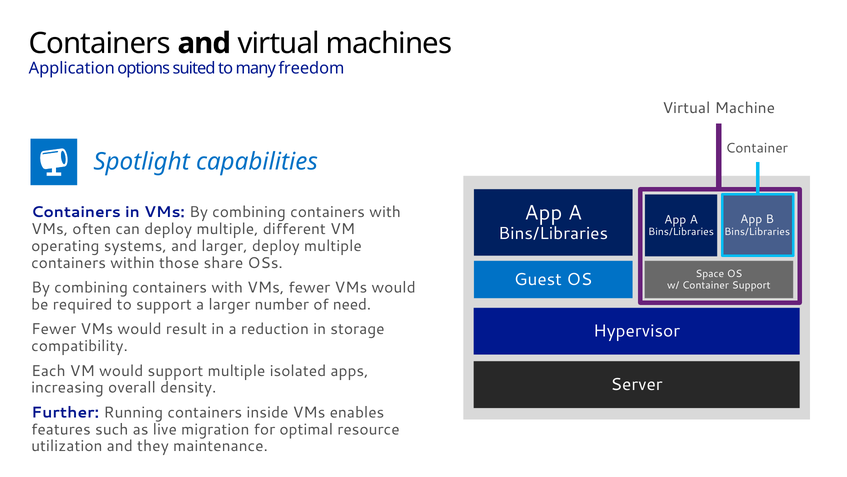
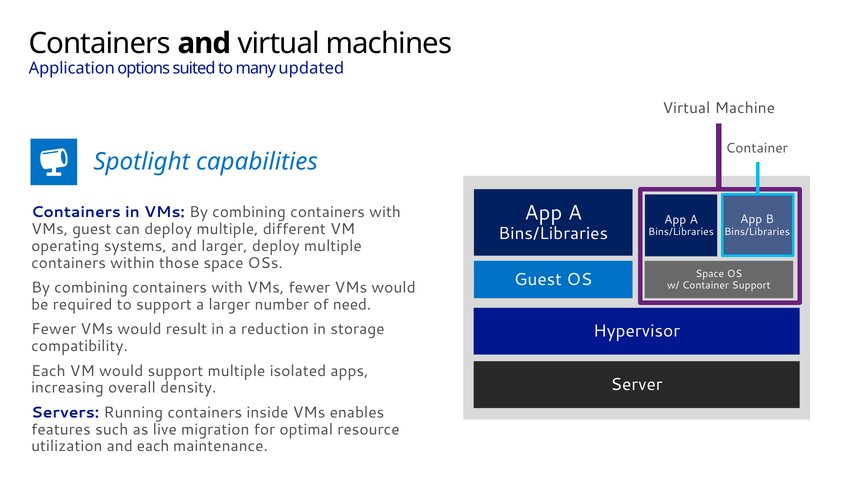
freedom: freedom -> updated (311, 68)
VMs often: often -> guest (92, 229)
those share: share -> space (224, 263)
Further: Further -> Servers (65, 412)
and they: they -> each (153, 446)
